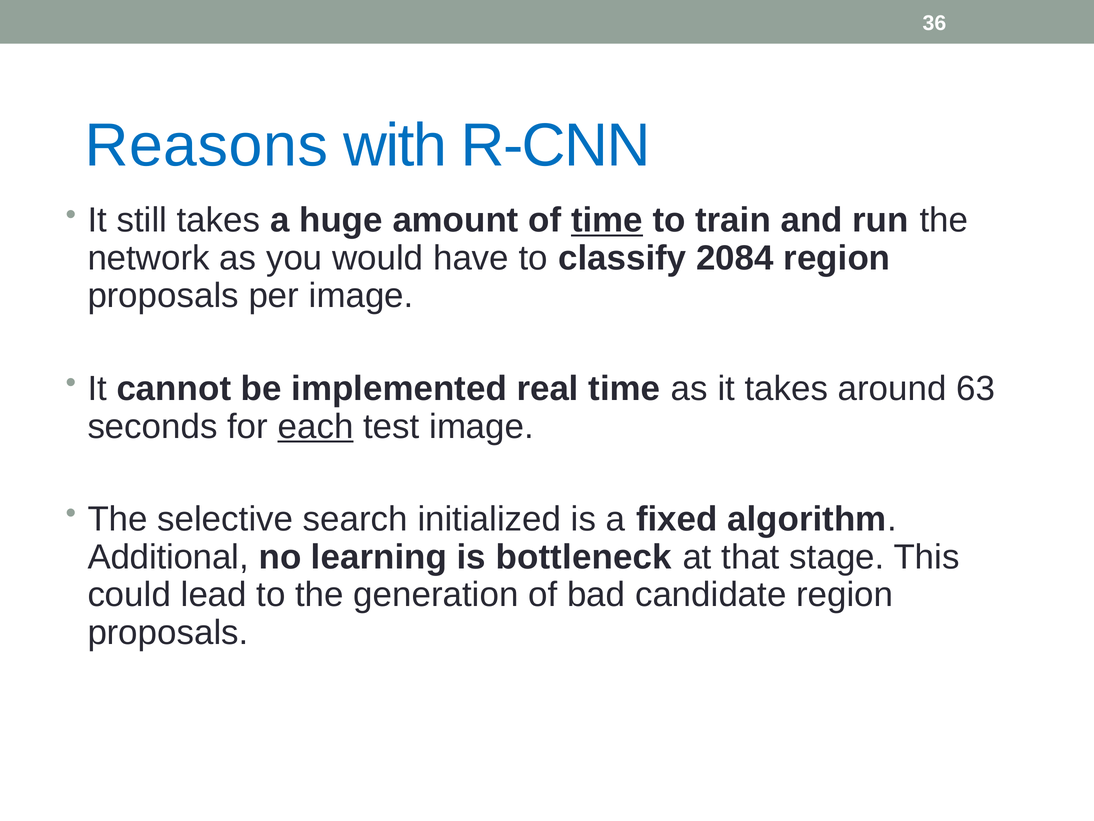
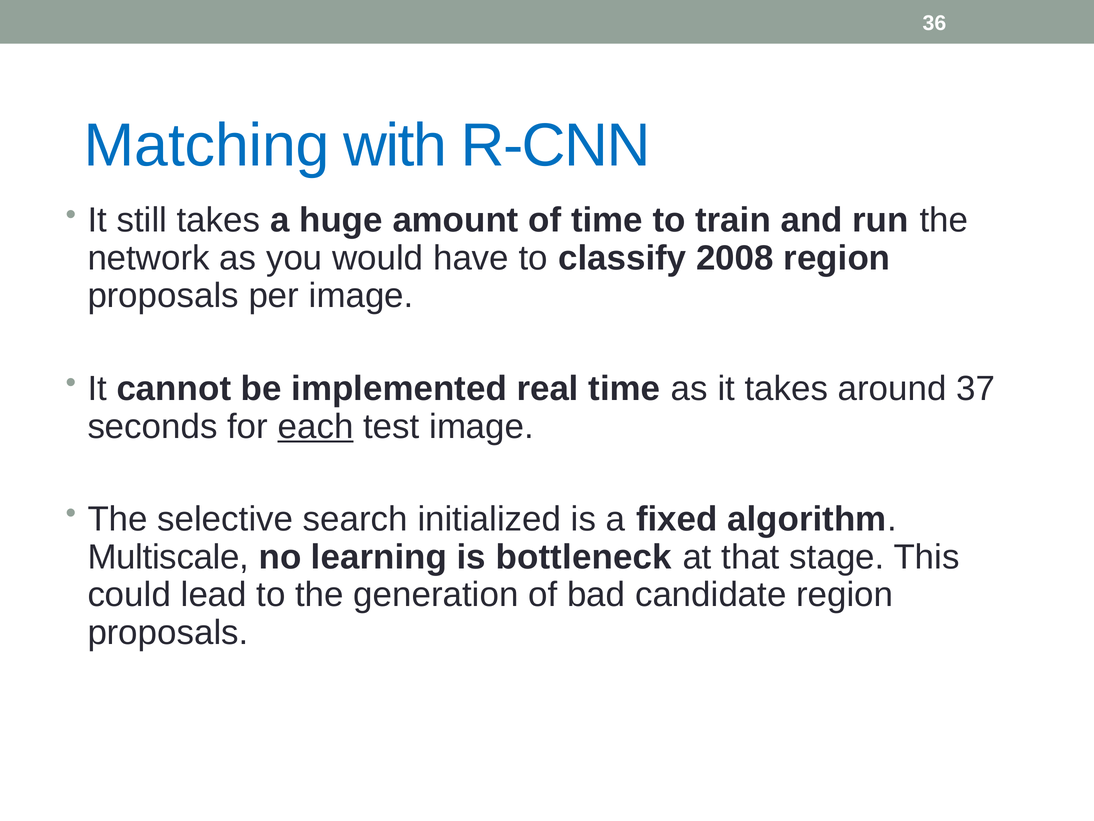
Reasons: Reasons -> Matching (207, 146)
time underline: present -> none (607, 220)
2084: 2084 -> 2008 (735, 258)
63: 63 -> 37 (976, 389)
Additional: Additional -> Multiscale (168, 557)
